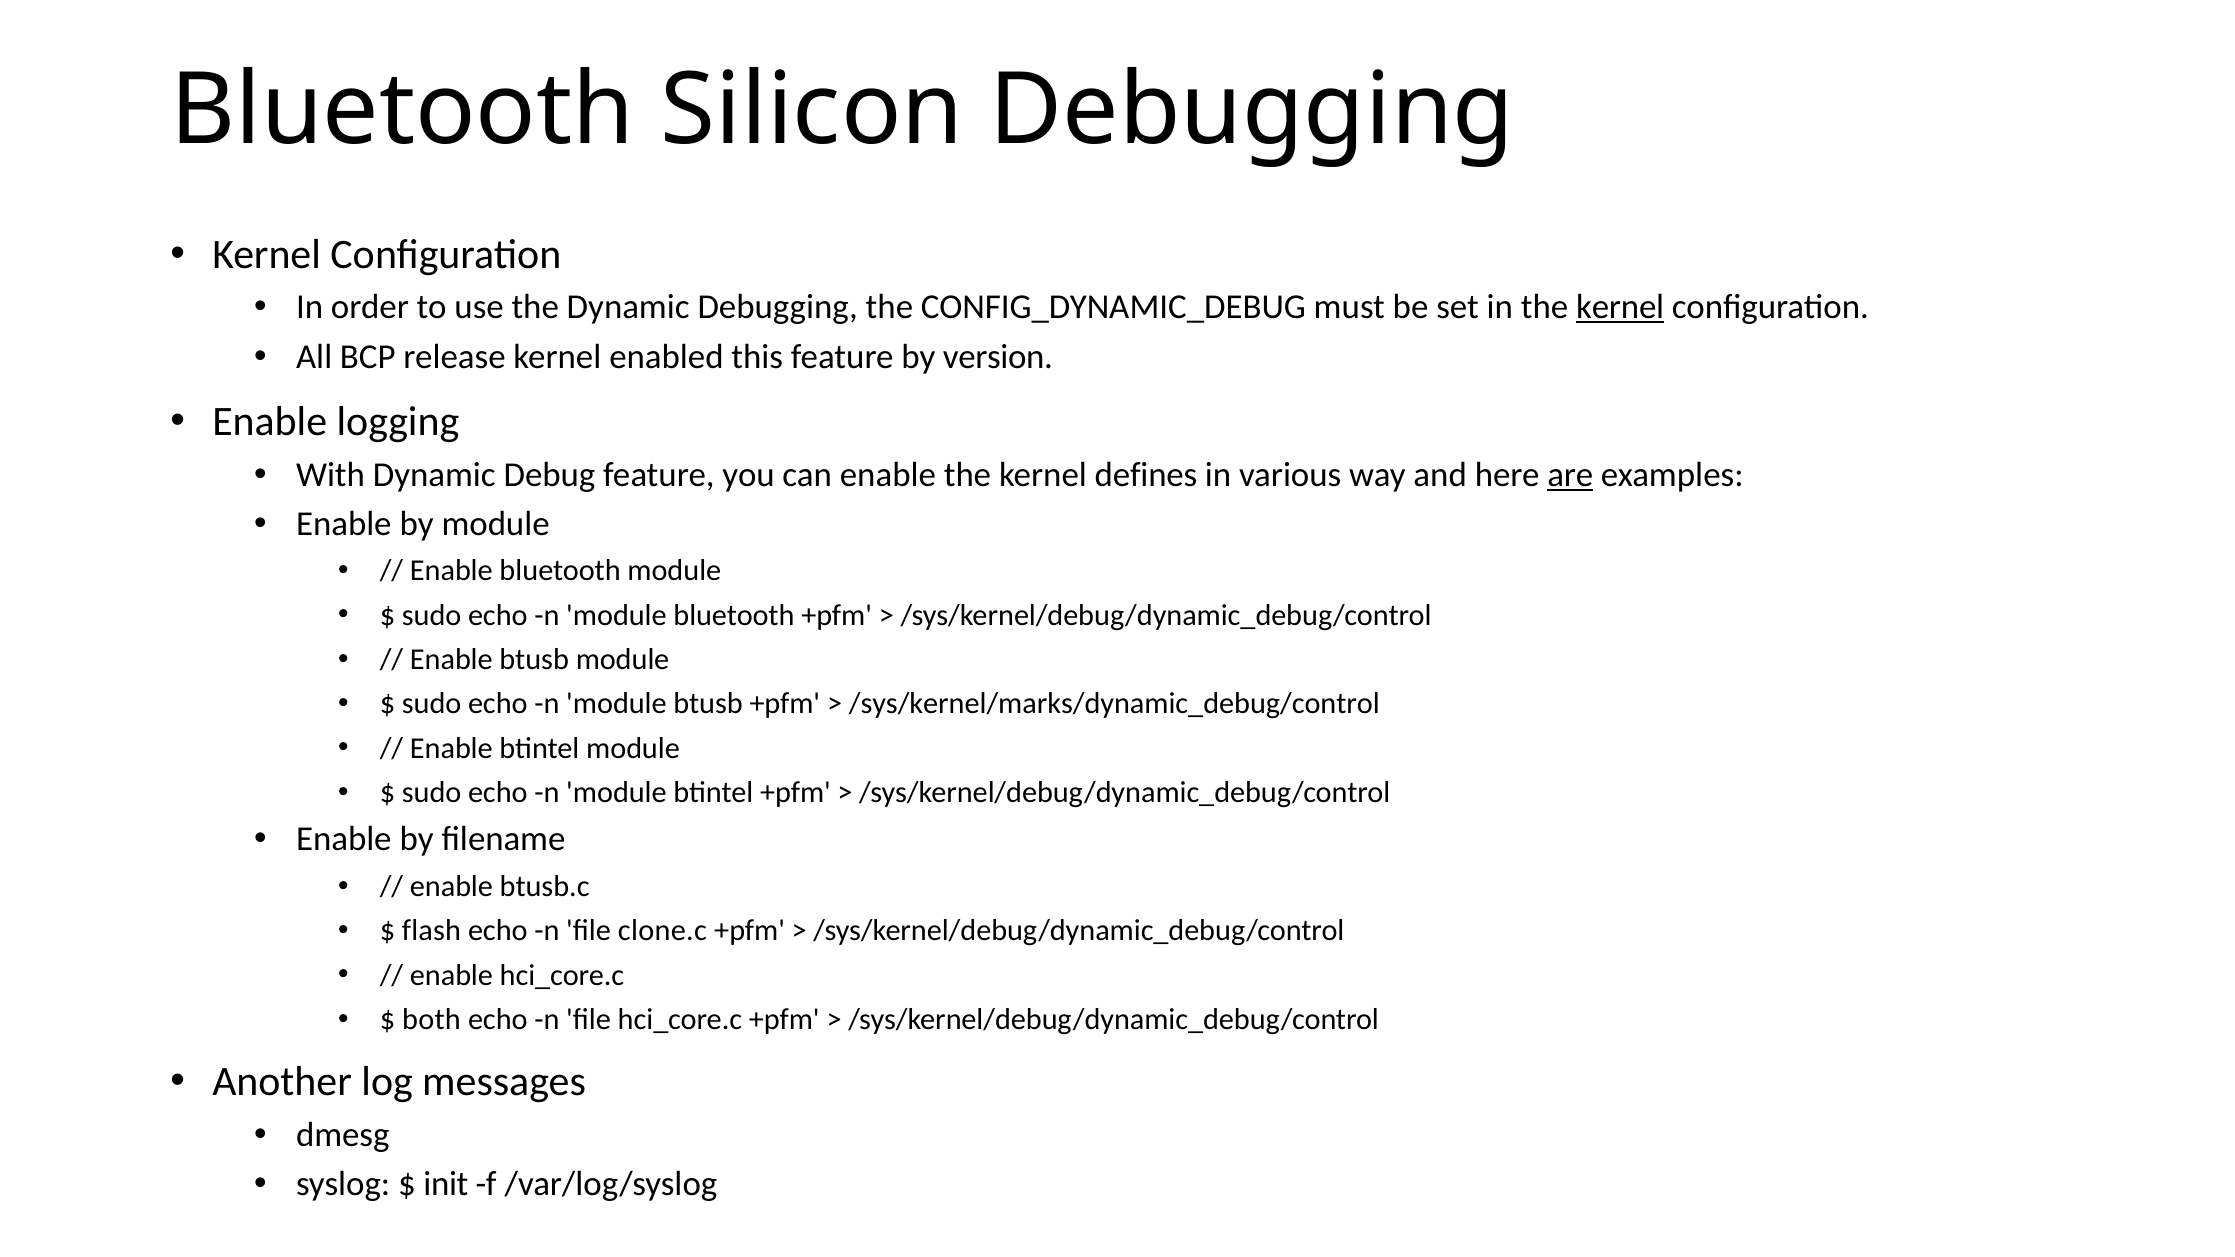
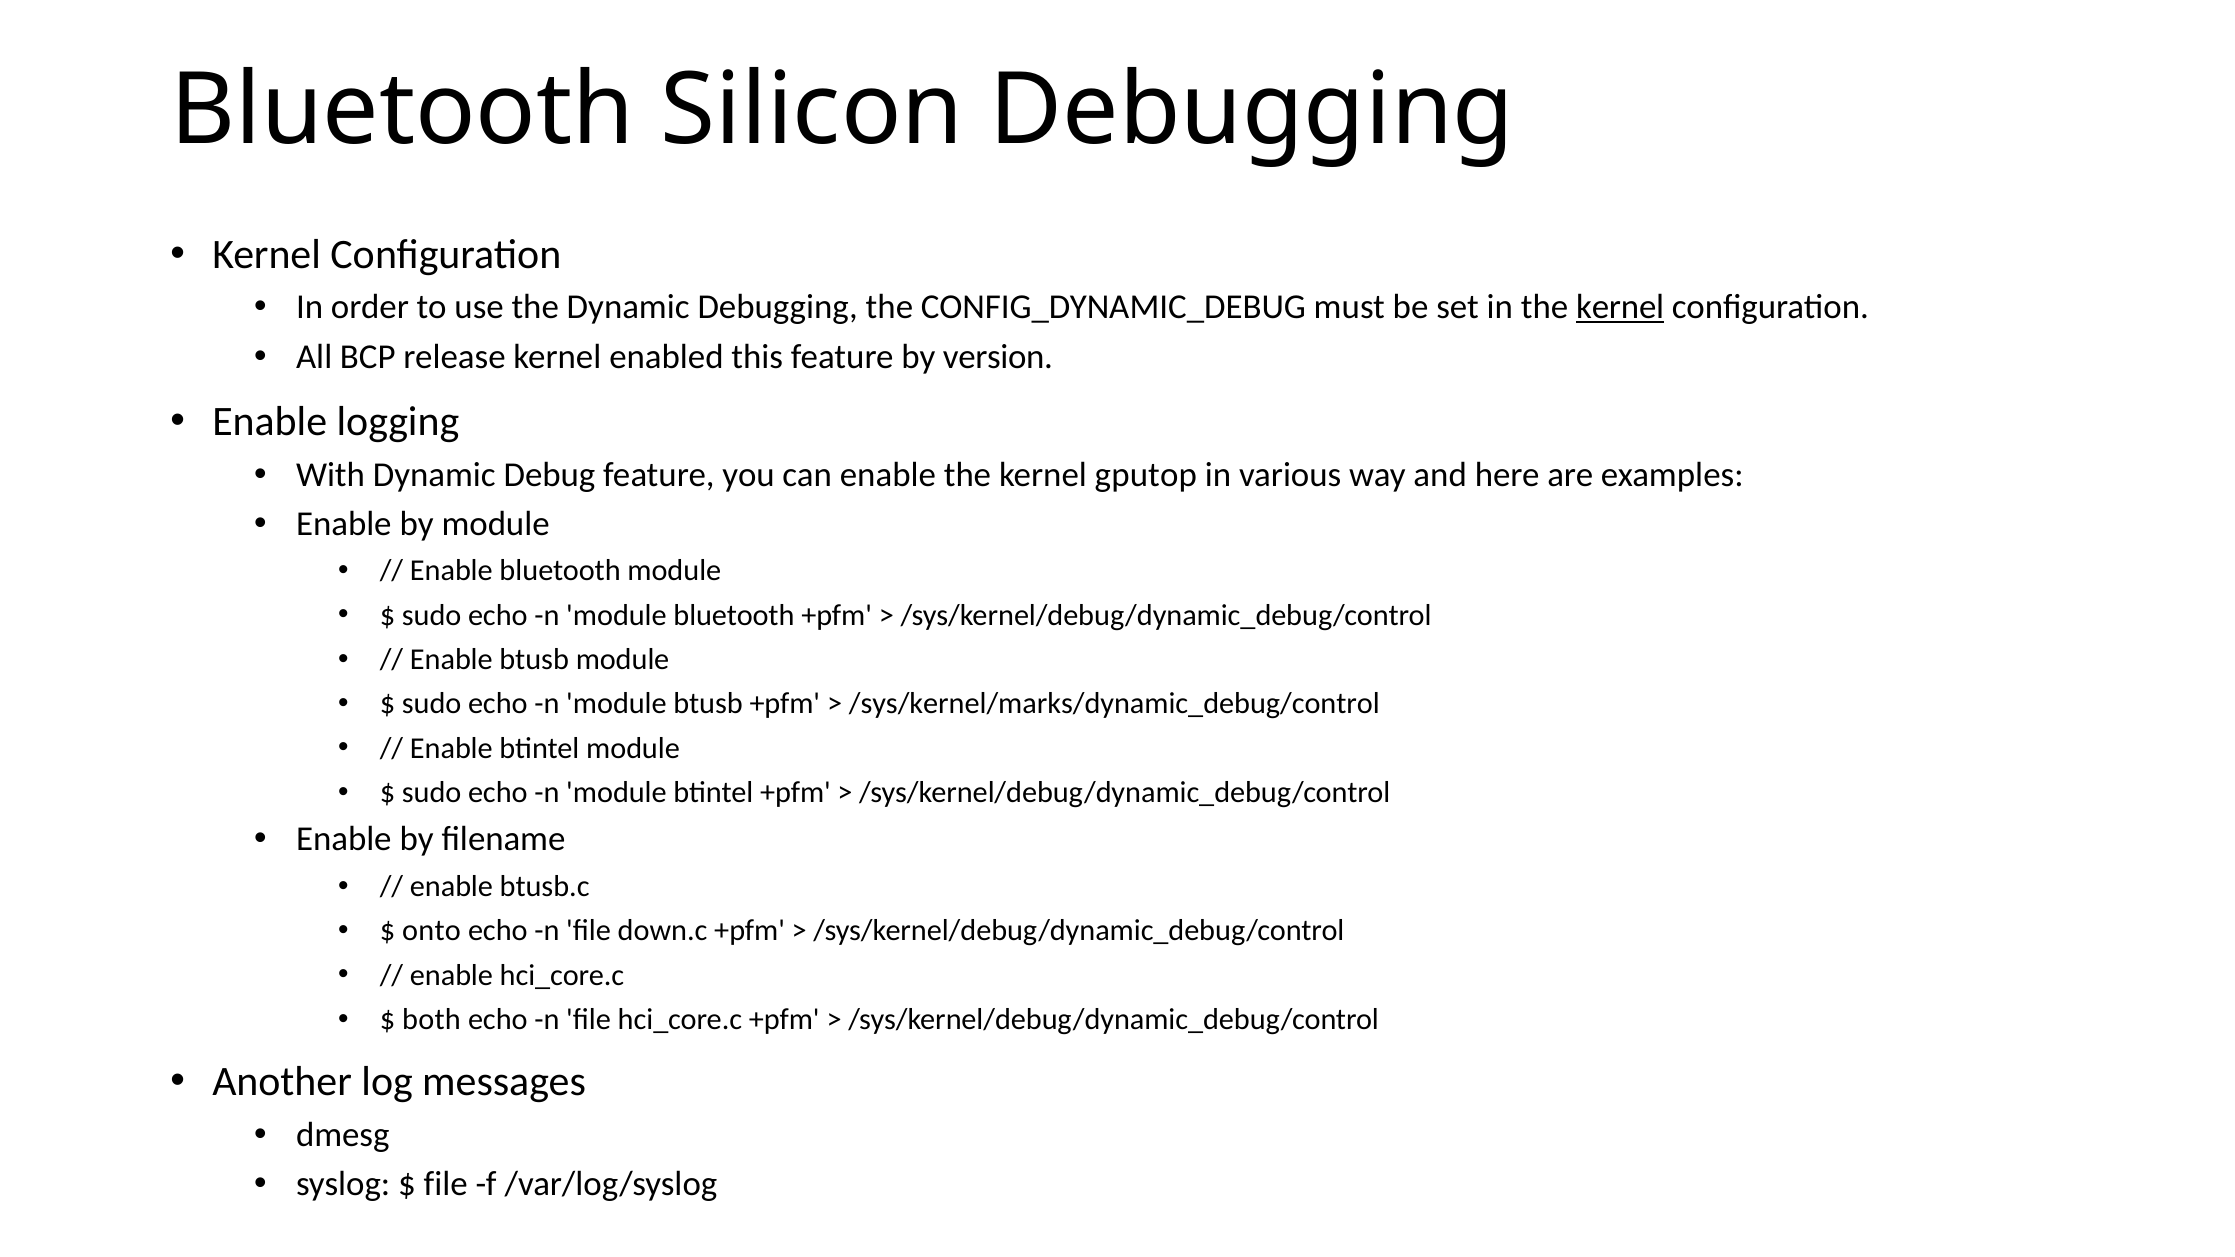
defines: defines -> gputop (1146, 475)
are underline: present -> none (1570, 475)
flash: flash -> onto (431, 931)
clone.c: clone.c -> down.c (663, 931)
init: init -> file (446, 1184)
